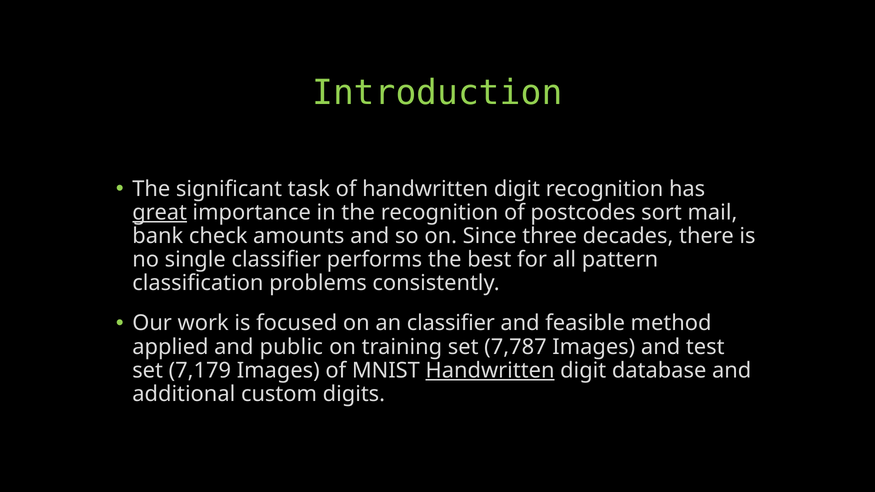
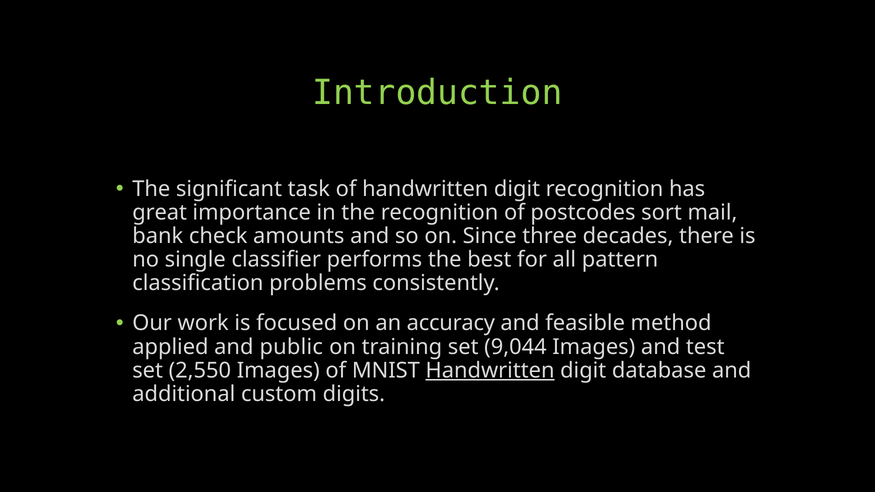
great underline: present -> none (160, 212)
an classifier: classifier -> accuracy (451, 323)
7,787: 7,787 -> 9,044 (515, 347)
7,179: 7,179 -> 2,550 (200, 371)
